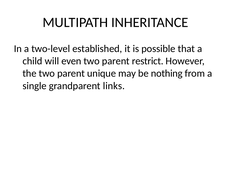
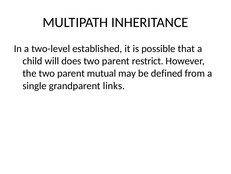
even: even -> does (71, 61)
unique: unique -> mutual (102, 73)
nothing: nothing -> defined (167, 73)
